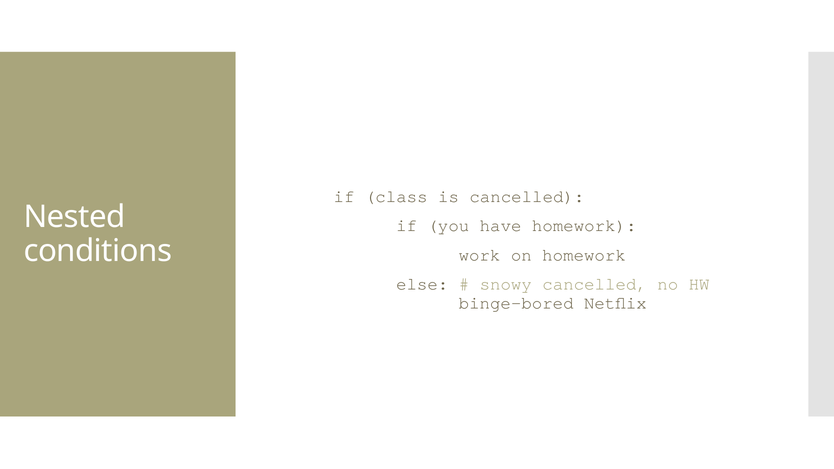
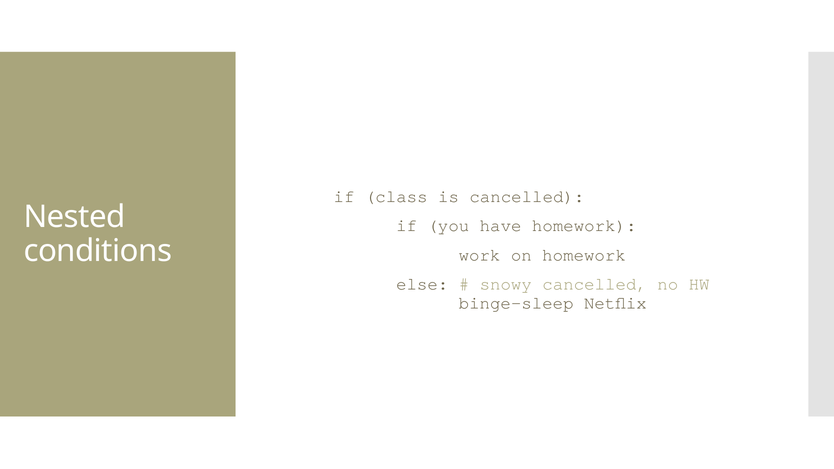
binge-bored: binge-bored -> binge-sleep (516, 303)
